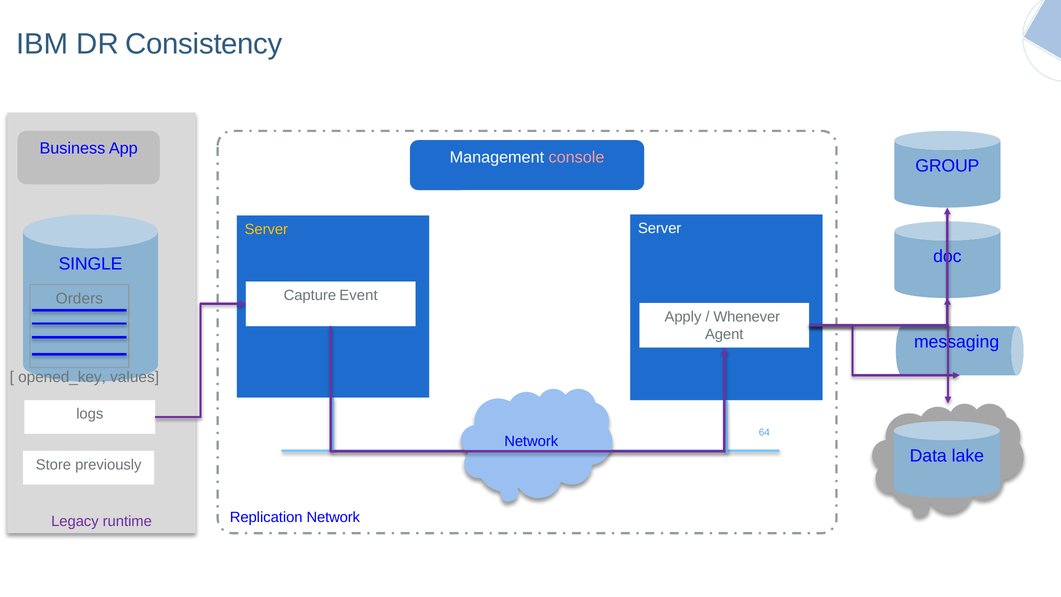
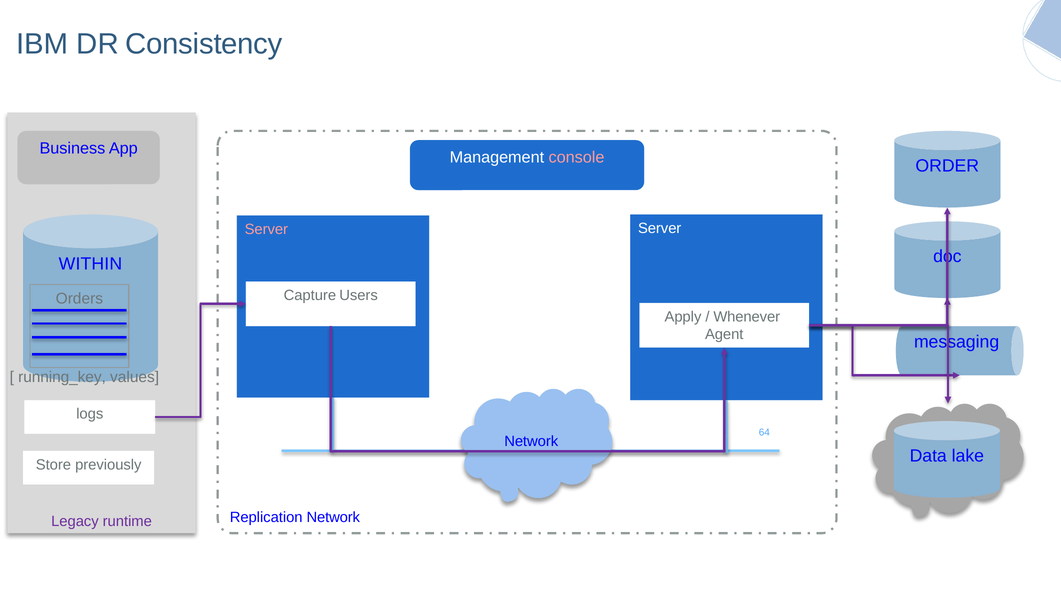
GROUP: GROUP -> ORDER (947, 166)
Server colour: yellow -> pink (266, 229)
SINGLE: SINGLE -> WITHIN (90, 264)
Event: Event -> Users (359, 295)
opened_key: opened_key -> running_key (62, 377)
